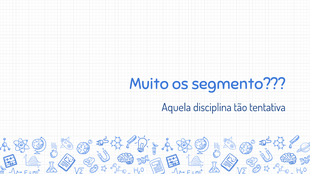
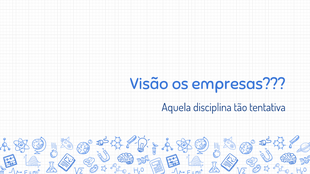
Muito: Muito -> Visão (149, 84)
segmento: segmento -> empresas (239, 84)
